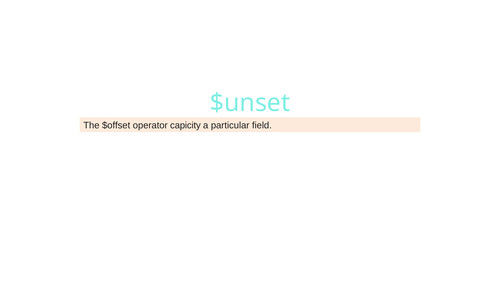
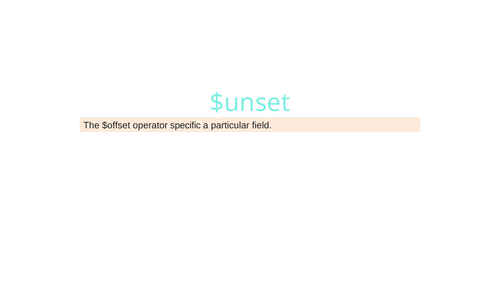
capicity: capicity -> specific (185, 126)
